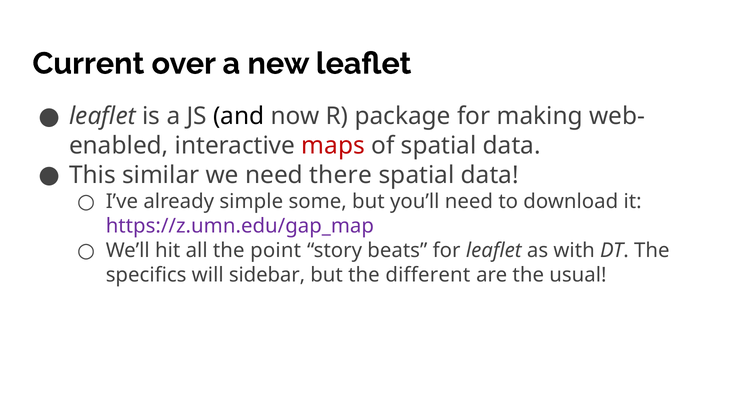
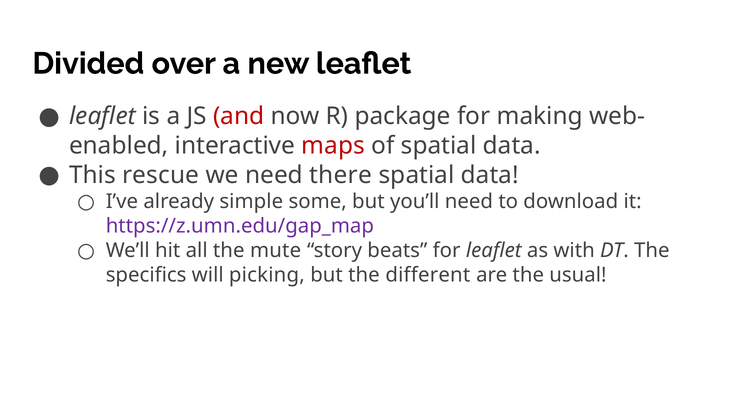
Current: Current -> Divided (88, 64)
and colour: black -> red (239, 116)
similar: similar -> rescue (161, 175)
point: point -> mute (276, 251)
sidebar: sidebar -> picking (267, 275)
